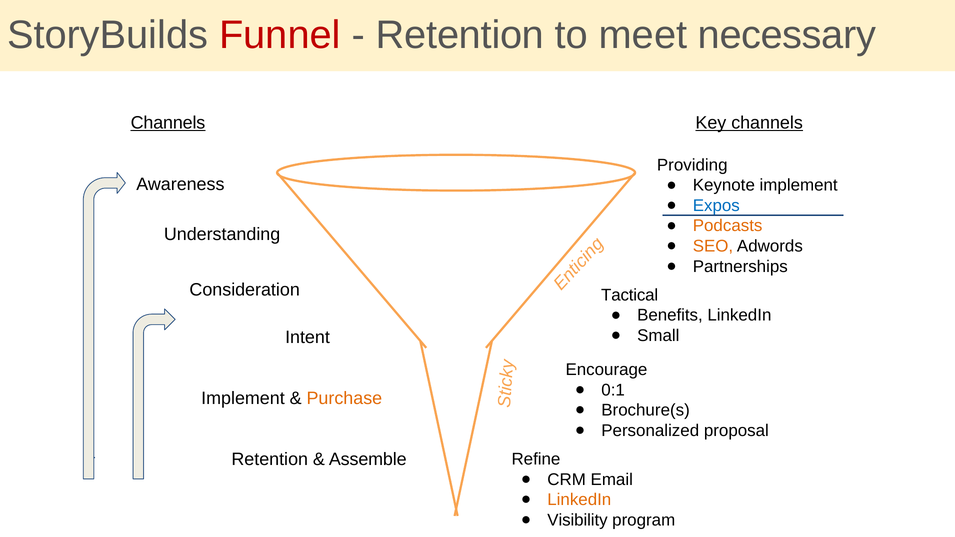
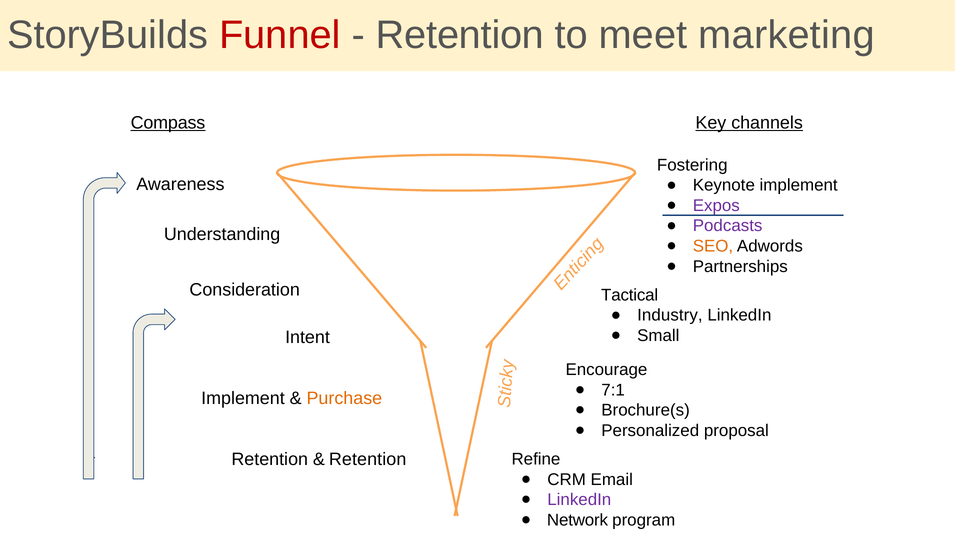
necessary: necessary -> marketing (787, 35)
Channels: Channels -> Compass (168, 123)
Providing: Providing -> Fostering (692, 165)
Expos colour: blue -> purple (716, 206)
Podcasts colour: orange -> purple (728, 226)
Benefits: Benefits -> Industry (670, 316)
0:1: 0:1 -> 7:1 (613, 390)
Assemble: Assemble -> Retention (368, 460)
LinkedIn colour: orange -> purple (579, 500)
Visibility: Visibility -> Network (578, 520)
